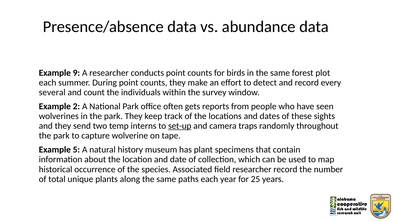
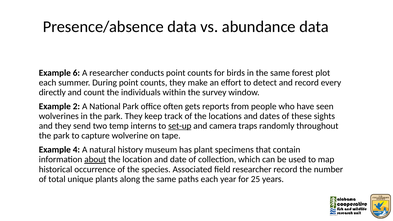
9: 9 -> 6 (76, 73)
several: several -> directly (52, 92)
5: 5 -> 4 (76, 150)
about underline: none -> present (95, 160)
